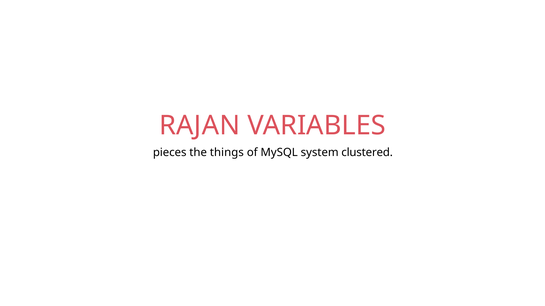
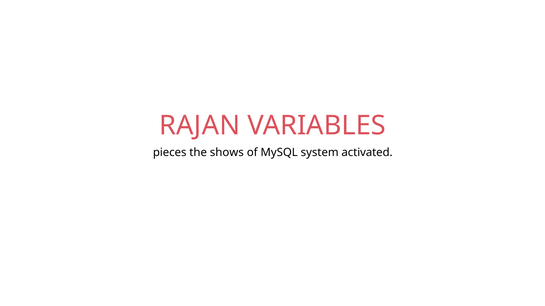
things: things -> shows (227, 153)
clustered: clustered -> activated (367, 153)
